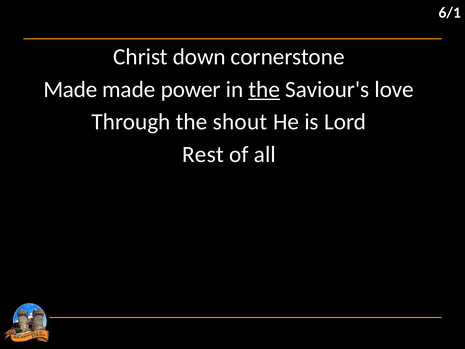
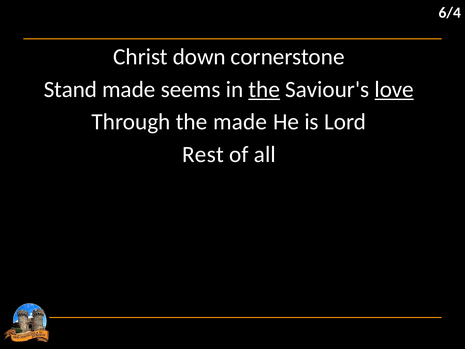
6/1: 6/1 -> 6/4 (450, 13)
Made: Made -> Stand (70, 89)
power: power -> seems (191, 89)
love underline: none -> present (394, 89)
the shout: shout -> made (240, 122)
